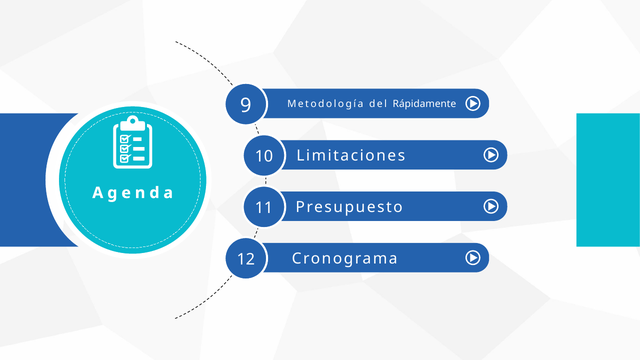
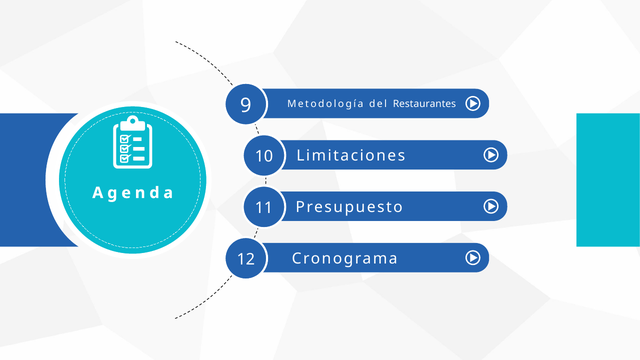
Rápidamente: Rápidamente -> Restaurantes (424, 104)
